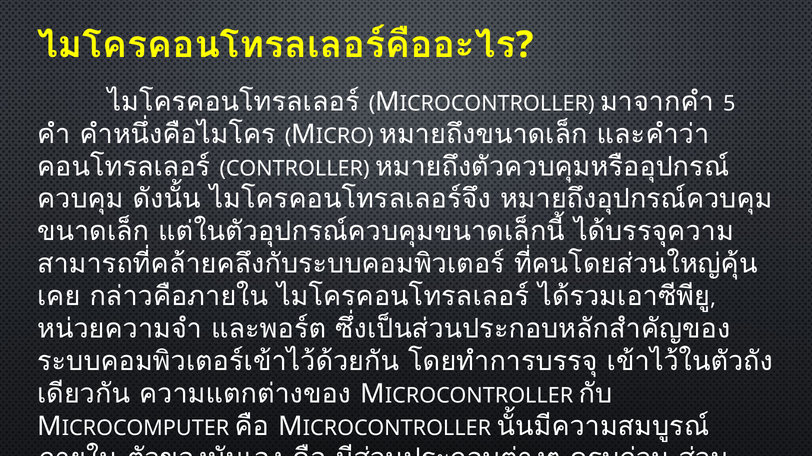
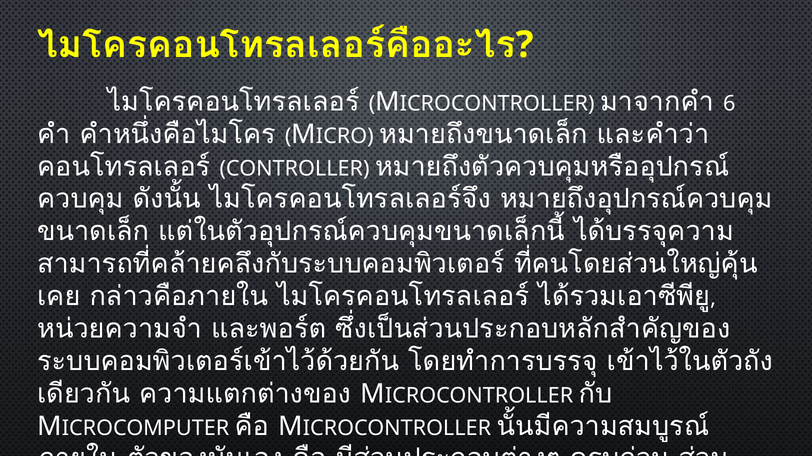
5: 5 -> 6 (729, 104)
